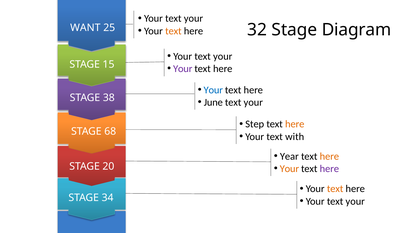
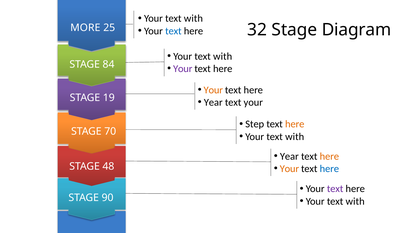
your: your -> with (193, 19)
WANT: WANT -> MORE (85, 28)
text colour: orange -> blue (173, 31)
your: your -> with (223, 56)
15: 15 -> 84 (108, 65)
Your colour: blue -> orange (213, 90)
38: 38 -> 19 (109, 98)
June: June -> Year (213, 103)
68: 68 -> 70 (110, 132)
here colour: purple -> blue (329, 169)
20: 20 -> 48 (108, 167)
text colour: orange -> purple (335, 189)
34: 34 -> 90 (108, 198)
your: your -> with (355, 202)
